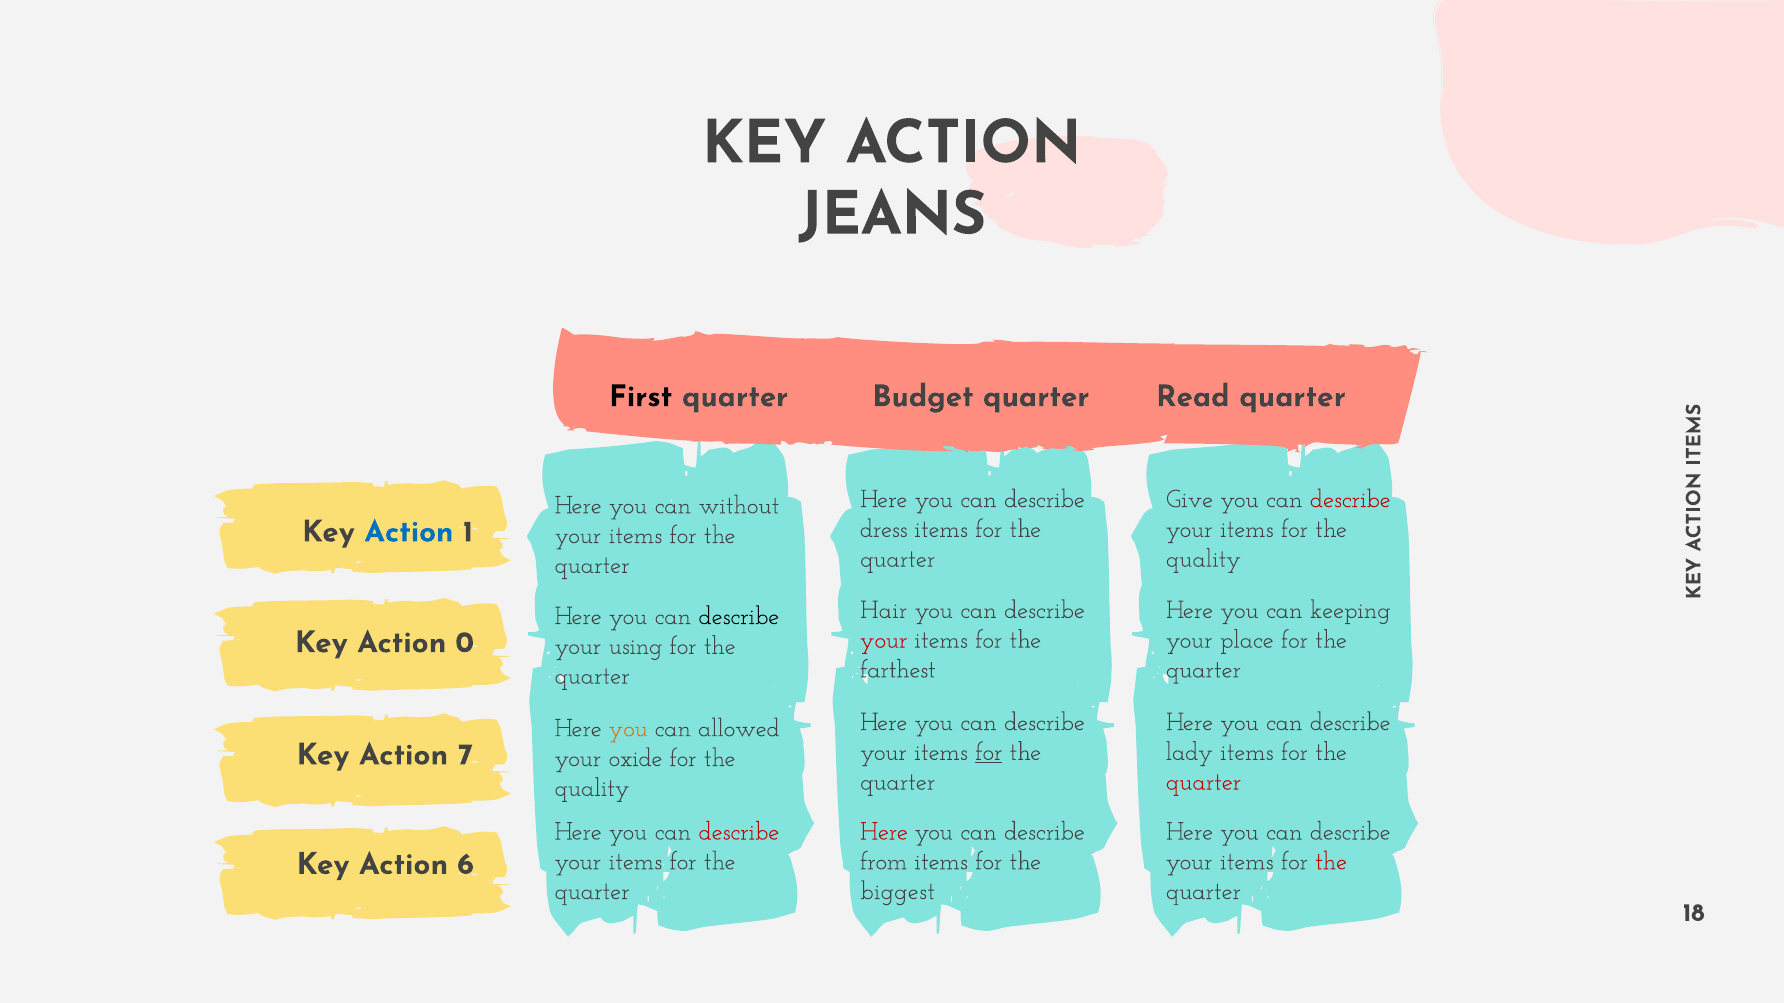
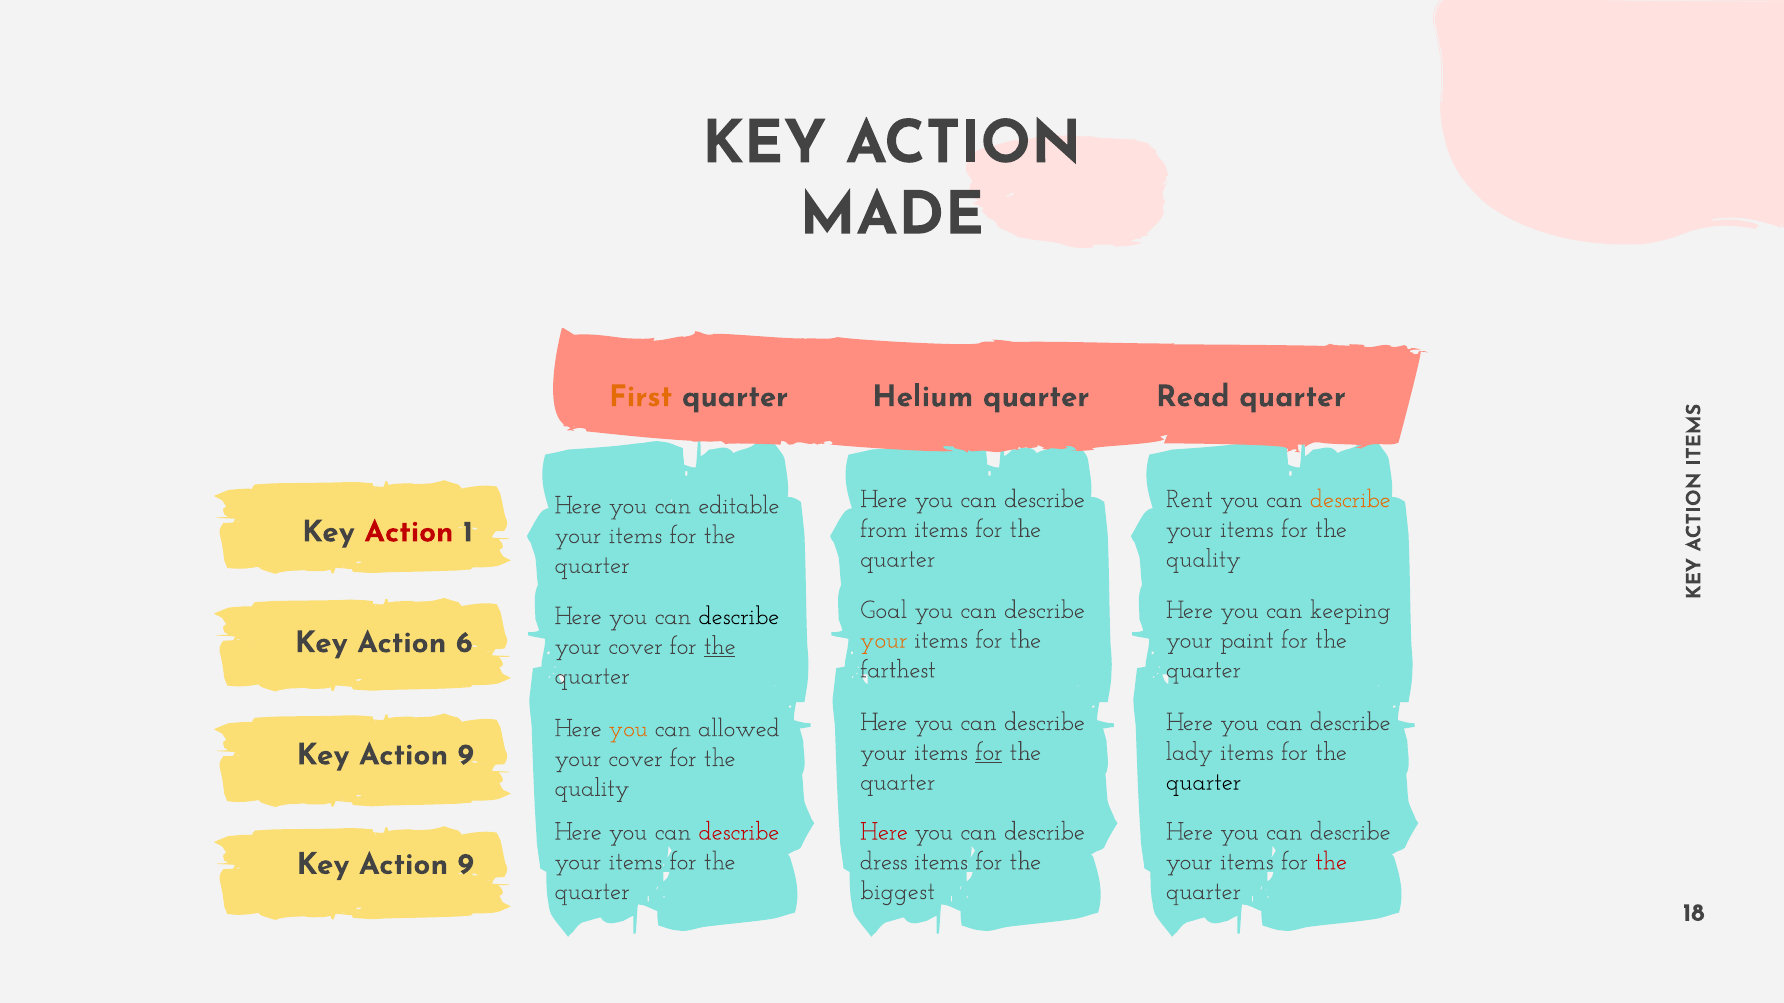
JEANS: JEANS -> MADE (892, 214)
First colour: black -> orange (641, 397)
Budget: Budget -> Helium (923, 397)
Give: Give -> Rent (1189, 499)
describe colour: red -> orange (1350, 499)
without: without -> editable (739, 505)
dress: dress -> from (884, 529)
Action colour: blue -> red (409, 532)
Hair: Hair -> Goal (884, 610)
your colour: red -> orange (884, 640)
place: place -> paint (1247, 640)
0: 0 -> 6 (464, 643)
using: using -> cover (636, 646)
the underline: none -> present (720, 646)
7: 7 -> 9 (466, 755)
oxide: oxide -> cover (636, 758)
quarter colour: red -> black (1204, 782)
from: from -> dress (884, 862)
6: 6 -> 9 (466, 864)
